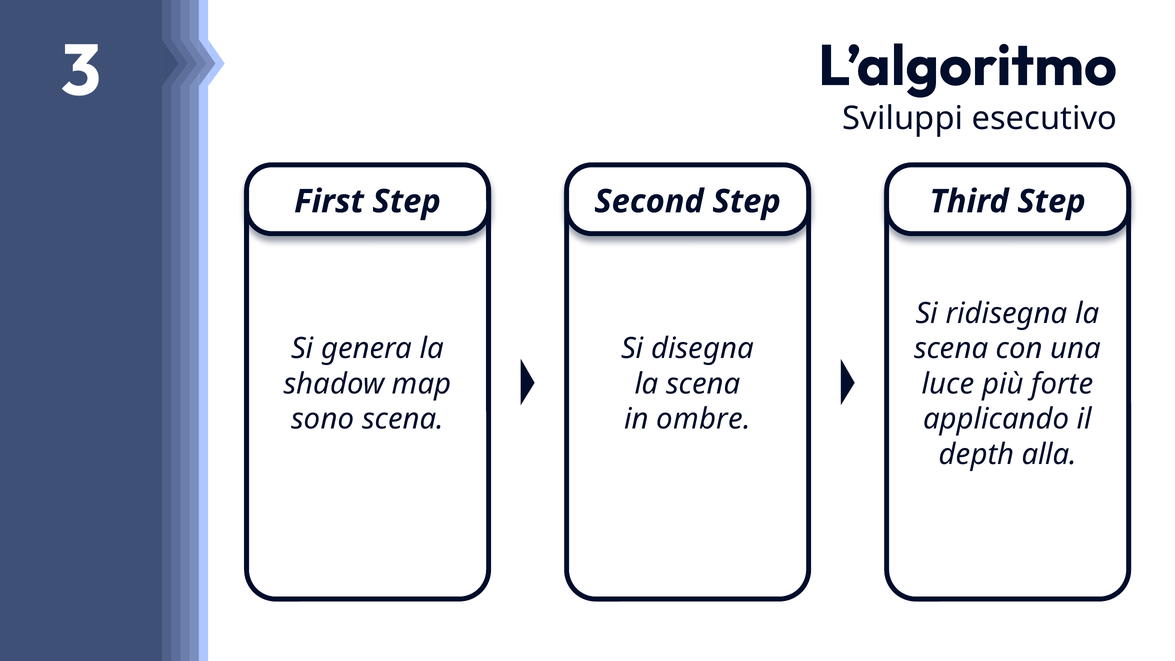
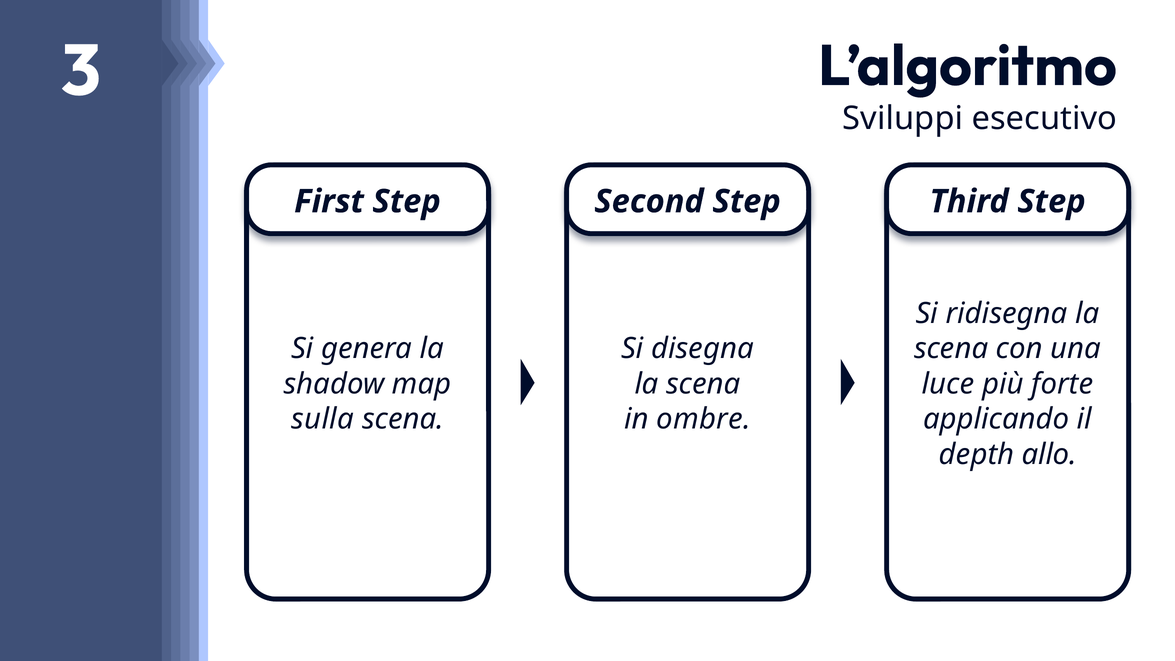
sono: sono -> sulla (323, 419)
alla: alla -> allo (1049, 454)
